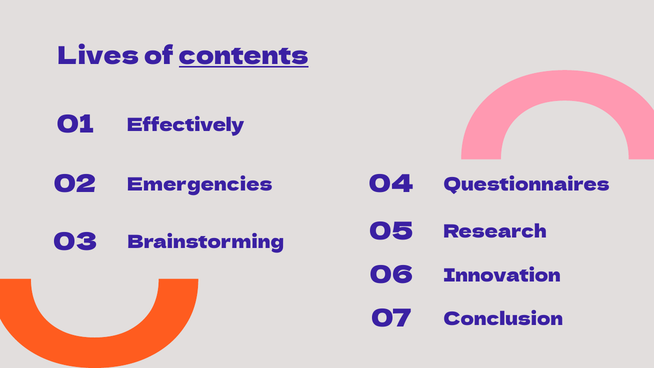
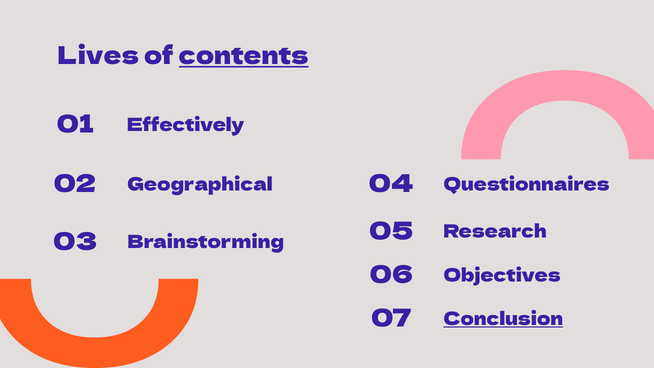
Emergencies: Emergencies -> Geographical (200, 184)
Innovation: Innovation -> Objectives (502, 276)
Conclusion underline: none -> present (503, 319)
